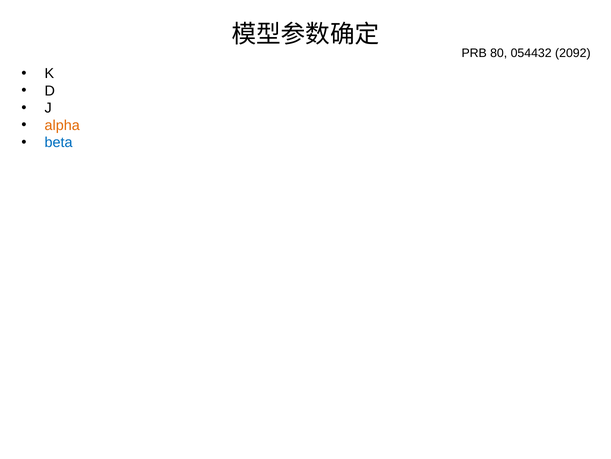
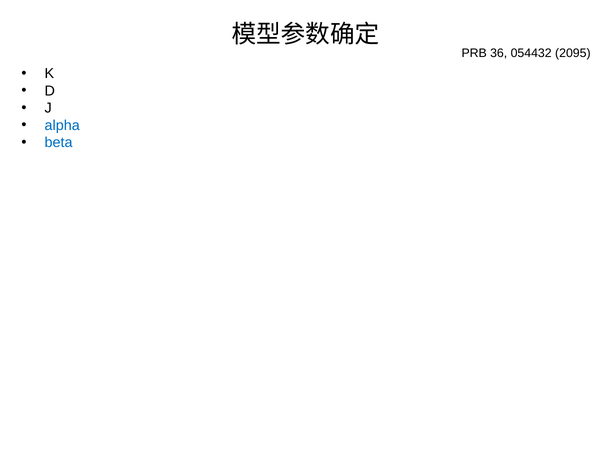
80: 80 -> 36 (499, 53)
2092: 2092 -> 2095 (573, 53)
alpha colour: orange -> blue (62, 125)
